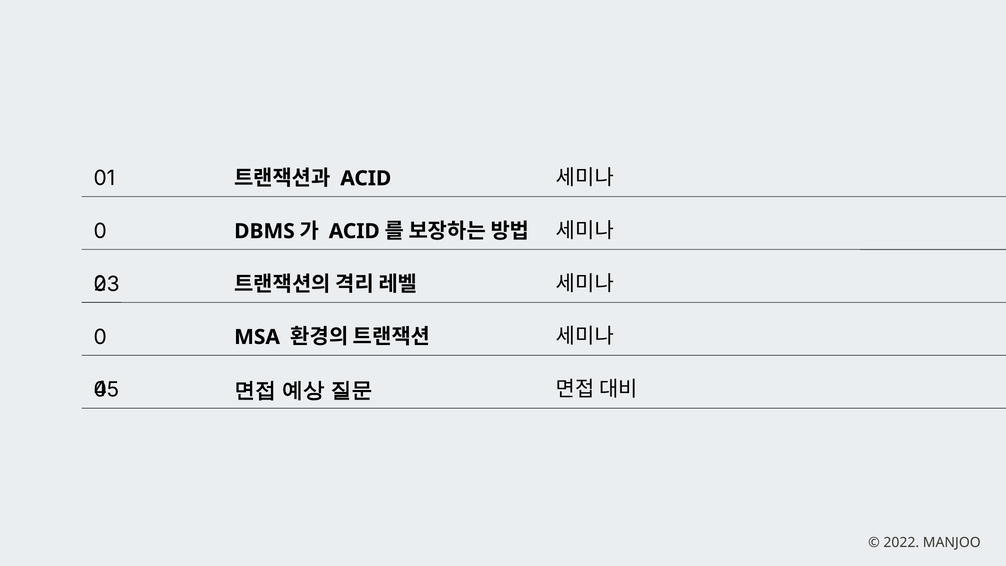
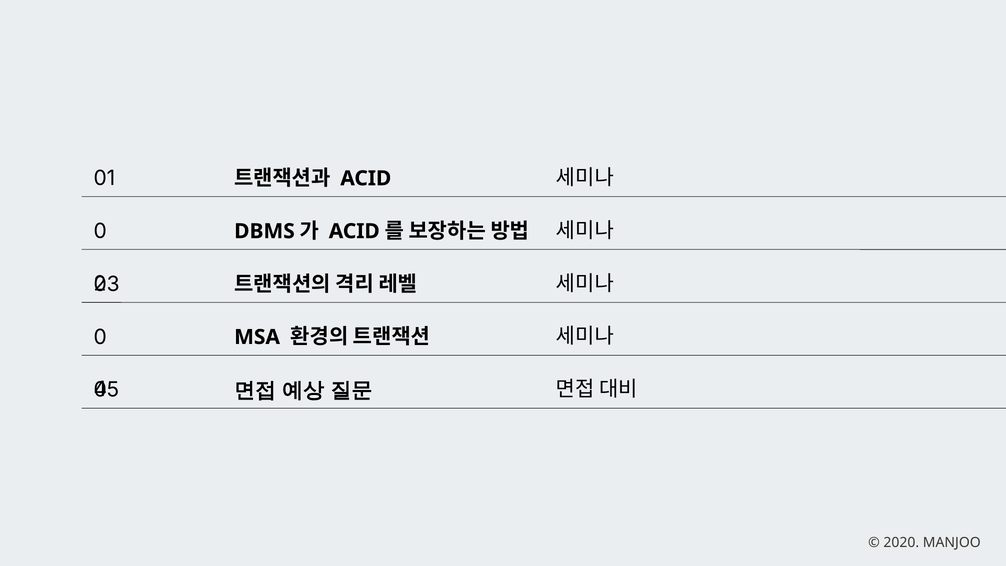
2022: 2022 -> 2020 (901, 542)
